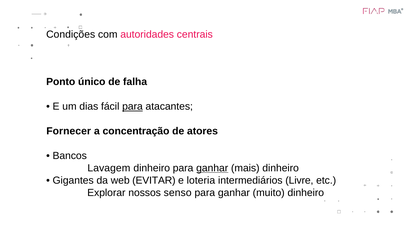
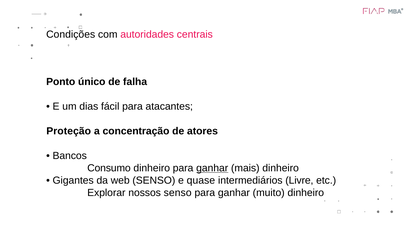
para underline: present -> none (132, 107)
Fornecer: Fornecer -> Proteção (69, 131)
Lavagem: Lavagem -> Consumo (109, 168)
web EVITAR: EVITAR -> SENSO (154, 181)
loteria: loteria -> quase (201, 181)
